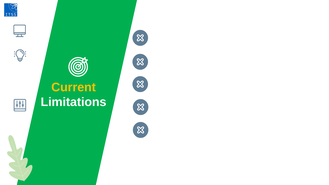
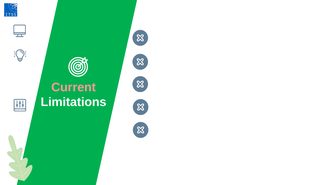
Current colour: yellow -> pink (74, 87)
